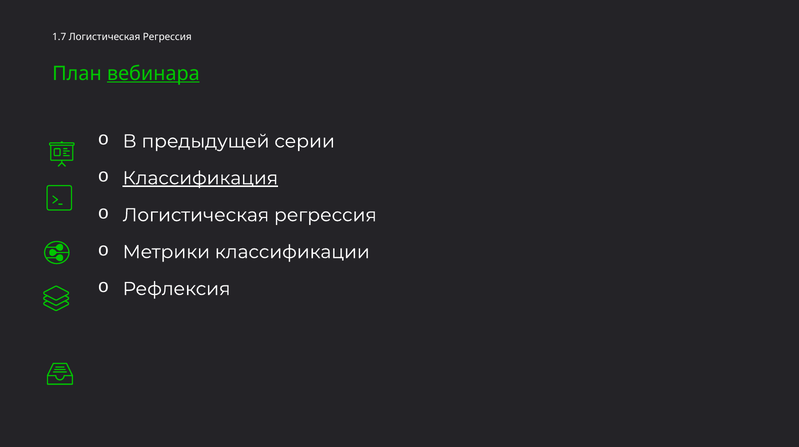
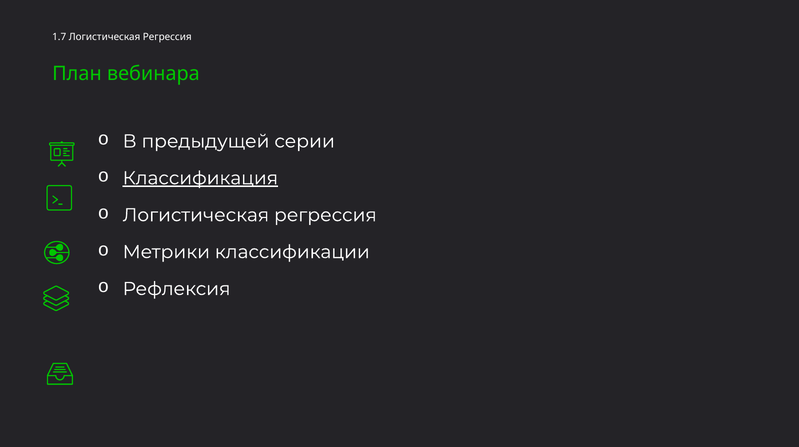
вебинара underline: present -> none (153, 73)
